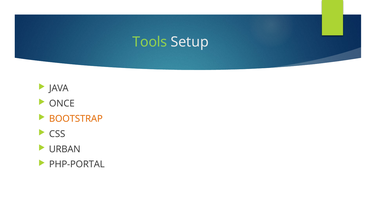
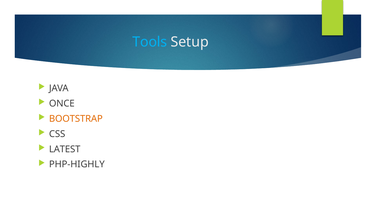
Tools colour: light green -> light blue (150, 42)
URBAN: URBAN -> LATEST (65, 149)
PHP-PORTAL: PHP-PORTAL -> PHP-HIGHLY (77, 164)
